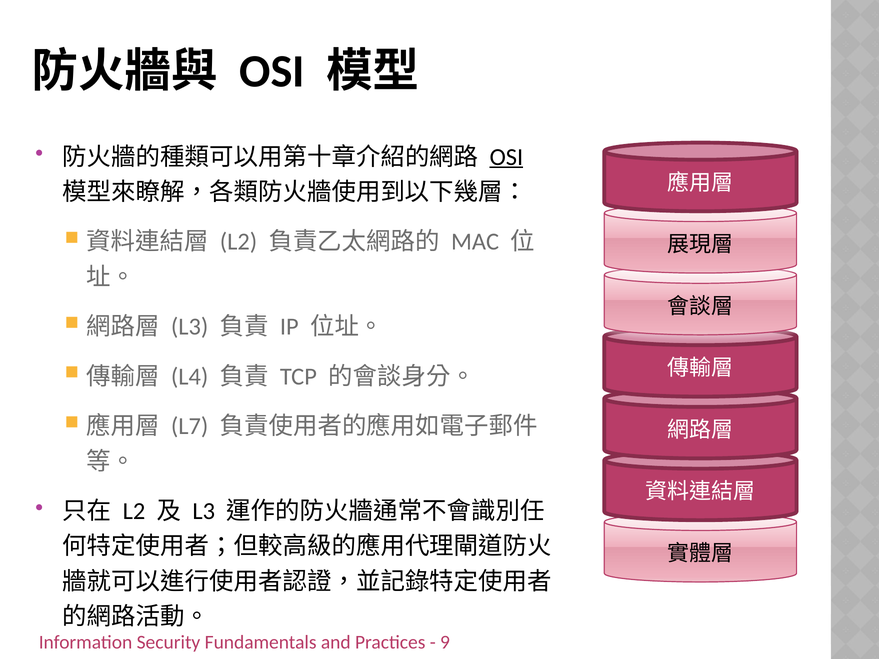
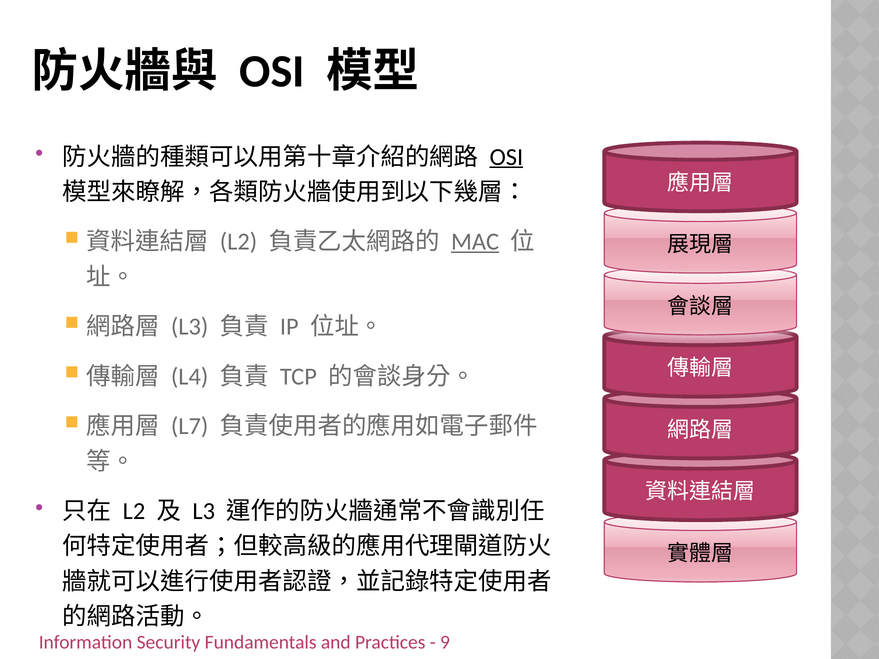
MAC underline: none -> present (475, 242)
